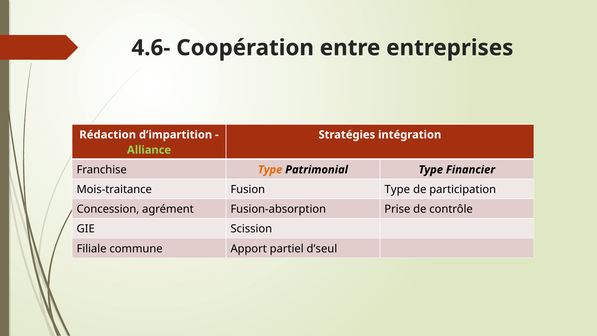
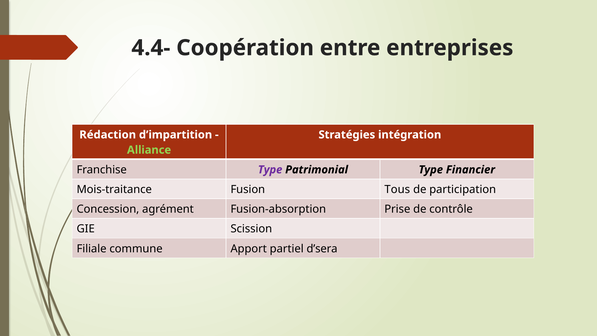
4.6-: 4.6- -> 4.4- (151, 48)
Type colour: orange -> purple (270, 170)
Fusion Type: Type -> Tous (397, 189)
d’seul: d’seul -> d’sera (322, 249)
